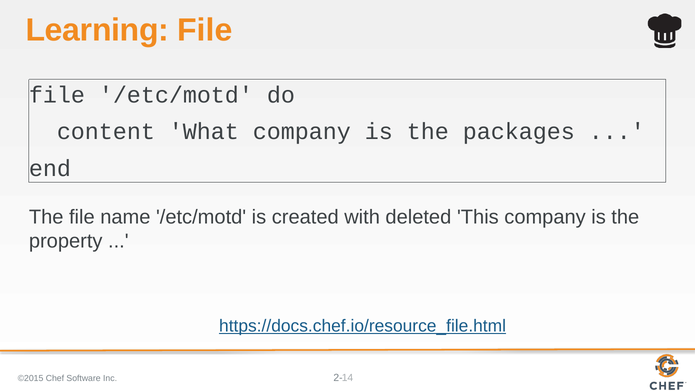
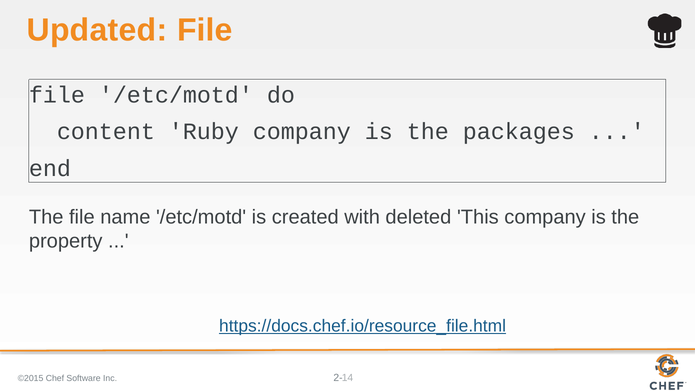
Learning: Learning -> Updated (97, 30)
What: What -> Ruby (204, 132)
